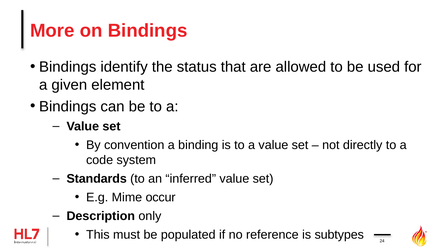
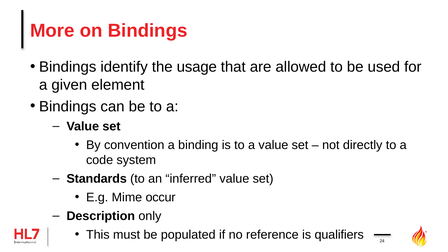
status: status -> usage (197, 67)
subtypes: subtypes -> qualifiers (339, 235)
